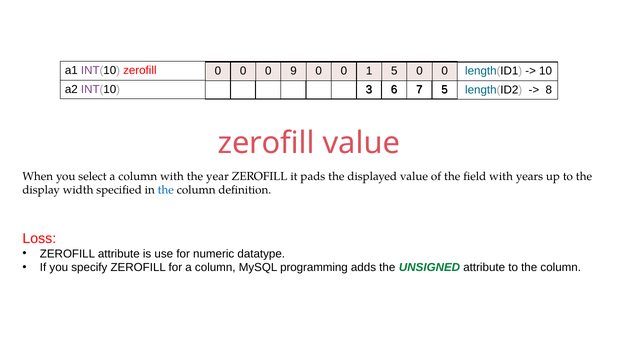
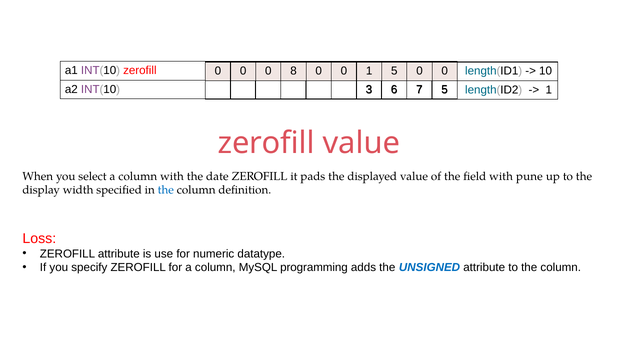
9: 9 -> 8 (294, 71)
8: 8 -> 1 (549, 90)
year: year -> date (217, 177)
years: years -> pune (529, 177)
UNSIGNED colour: green -> blue (430, 268)
